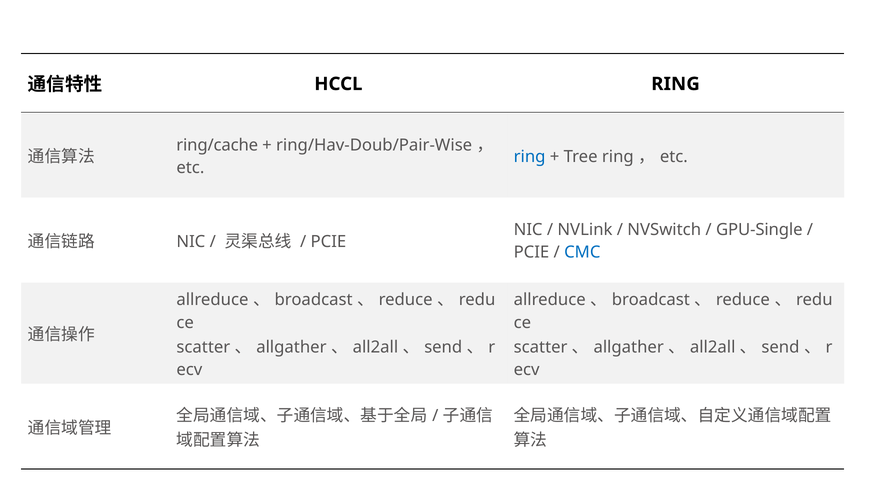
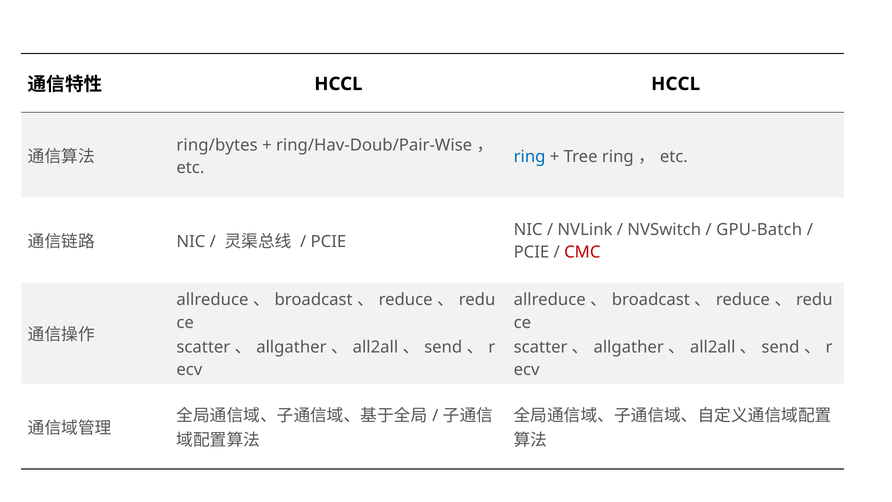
HCCL RING: RING -> HCCL (676, 84)
ring/cache: ring/cache -> ring/bytes (217, 145)
GPU-Single: GPU-Single -> GPU-Batch (759, 230)
CMC colour: blue -> red (582, 252)
